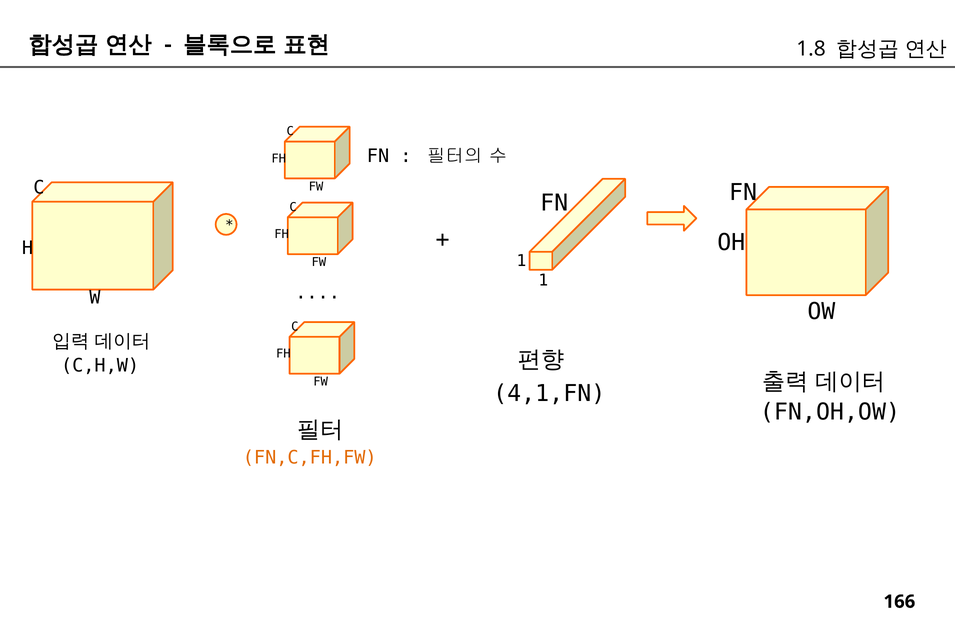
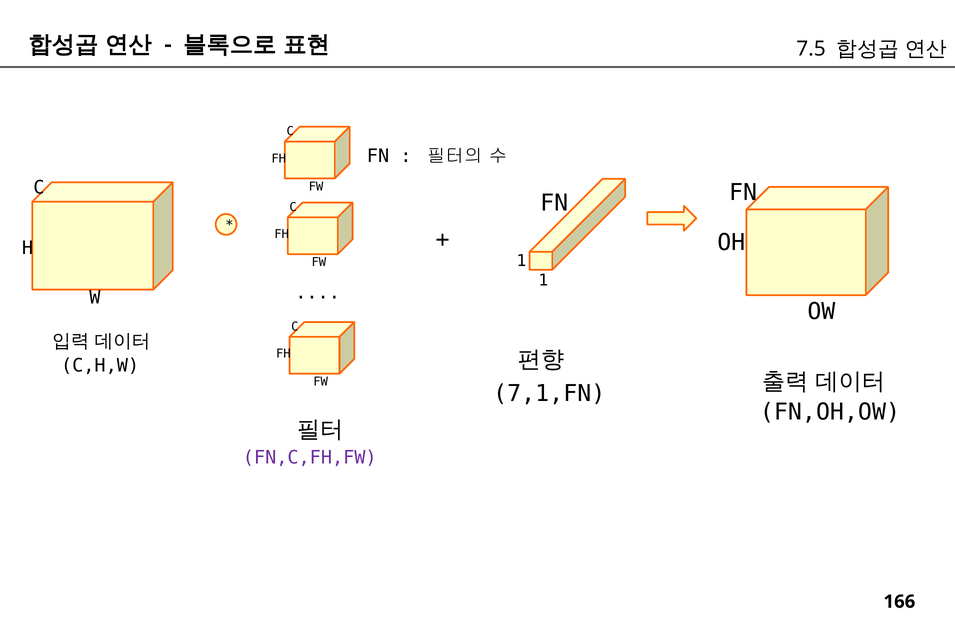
1.8: 1.8 -> 7.5 (811, 49)
4,1,FN: 4,1,FN -> 7,1,FN (549, 394)
FN,C,FH,FW colour: orange -> purple (310, 458)
